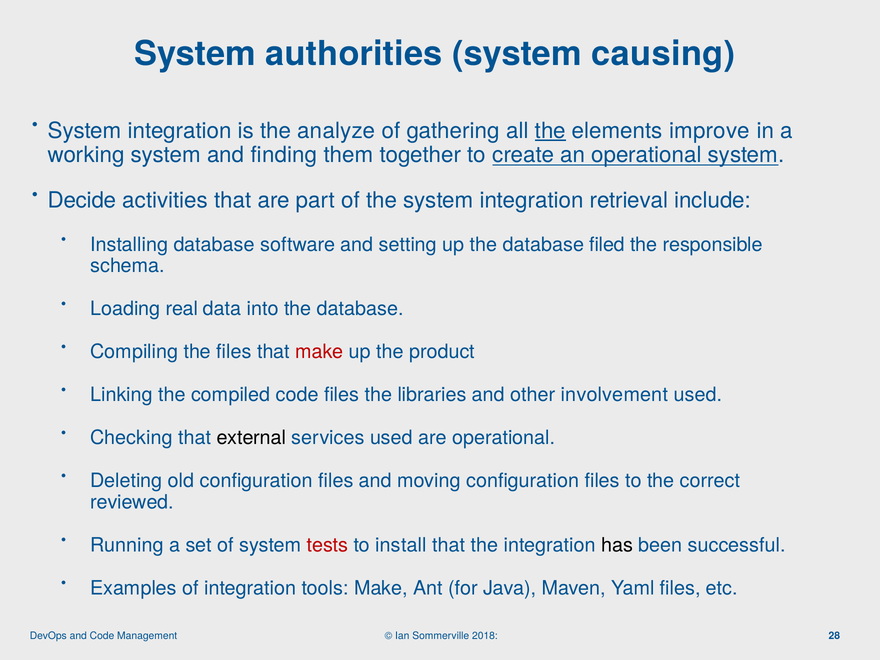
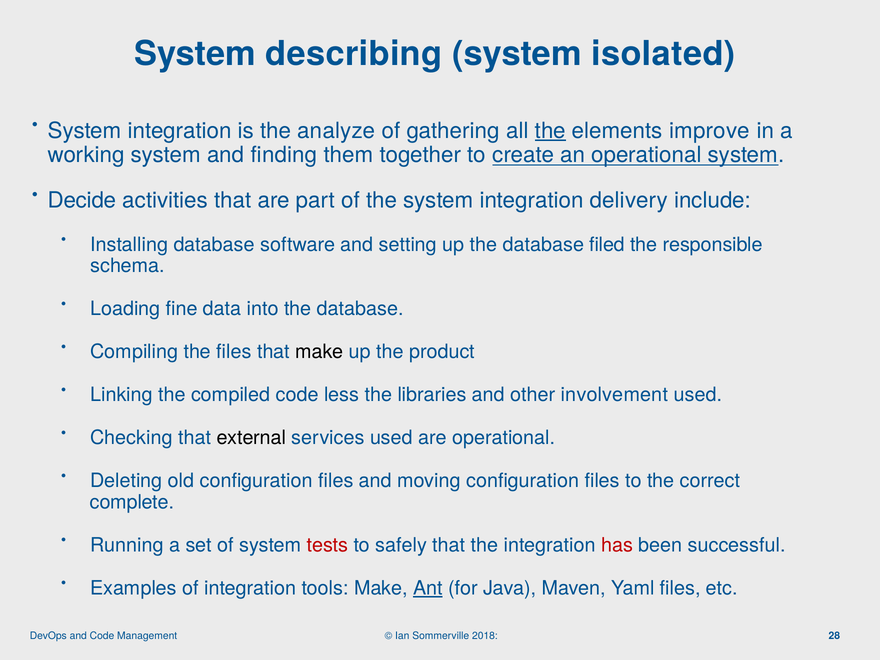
authorities: authorities -> describing (354, 54)
causing: causing -> isolated (663, 54)
retrieval: retrieval -> delivery (629, 201)
real: real -> fine (182, 309)
make colour: red -> black (319, 352)
code files: files -> less (342, 395)
reviewed: reviewed -> complete (132, 502)
install: install -> safely (401, 545)
has colour: black -> red (617, 545)
Ant underline: none -> present (428, 588)
